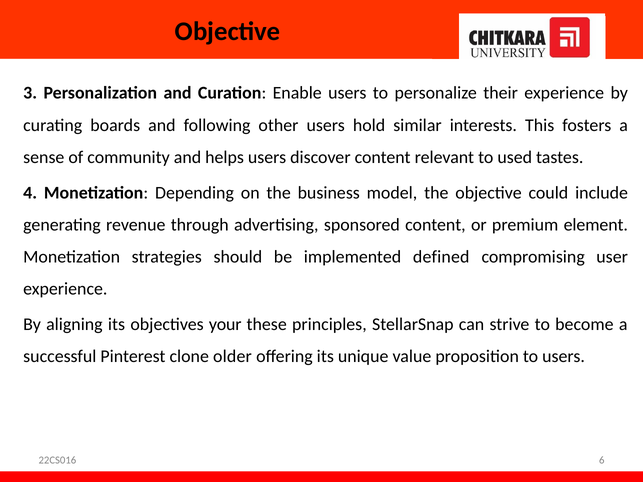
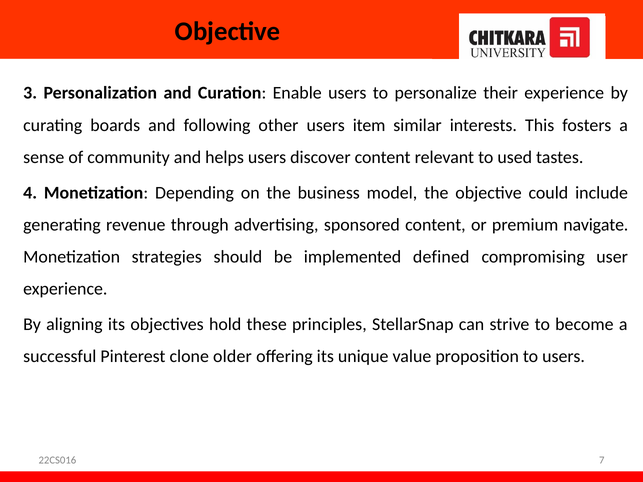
hold: hold -> item (369, 125)
element: element -> navigate (596, 225)
your: your -> hold (225, 325)
6: 6 -> 7 (602, 460)
